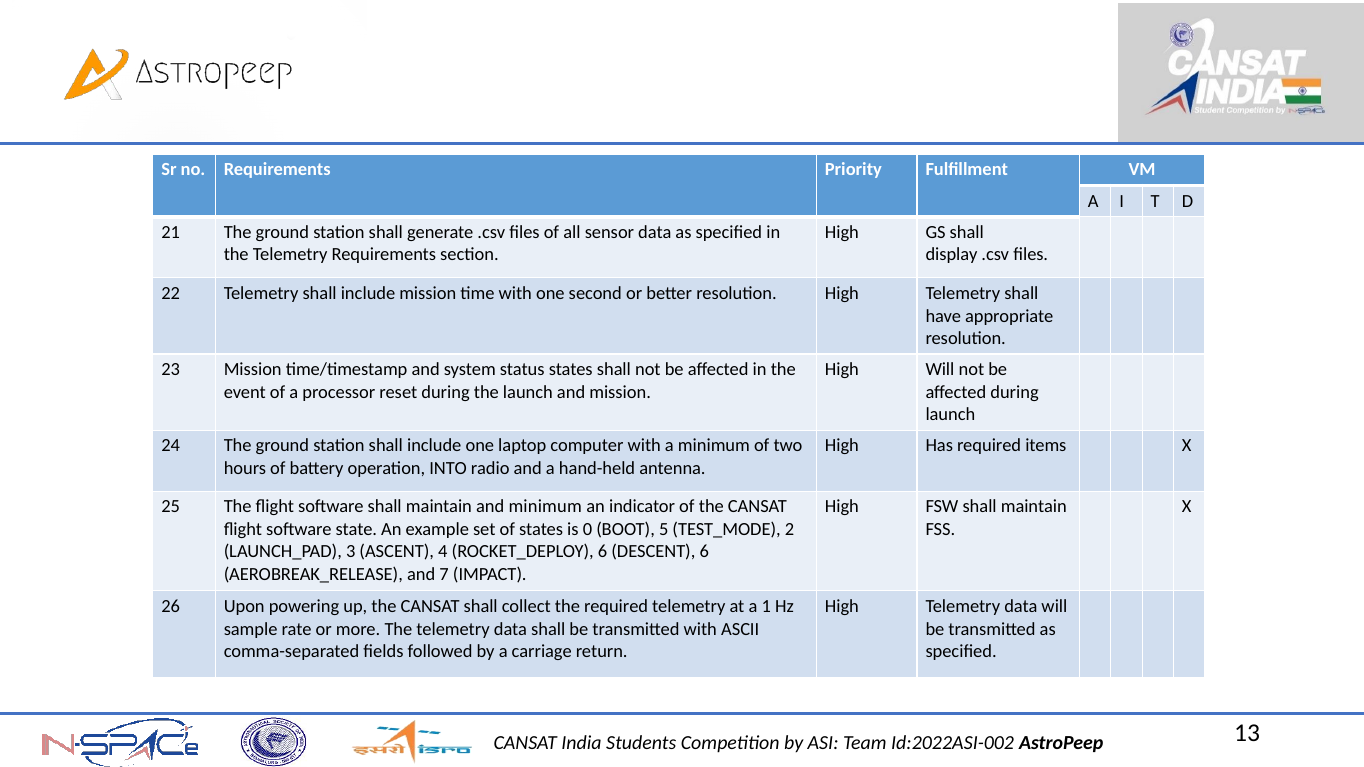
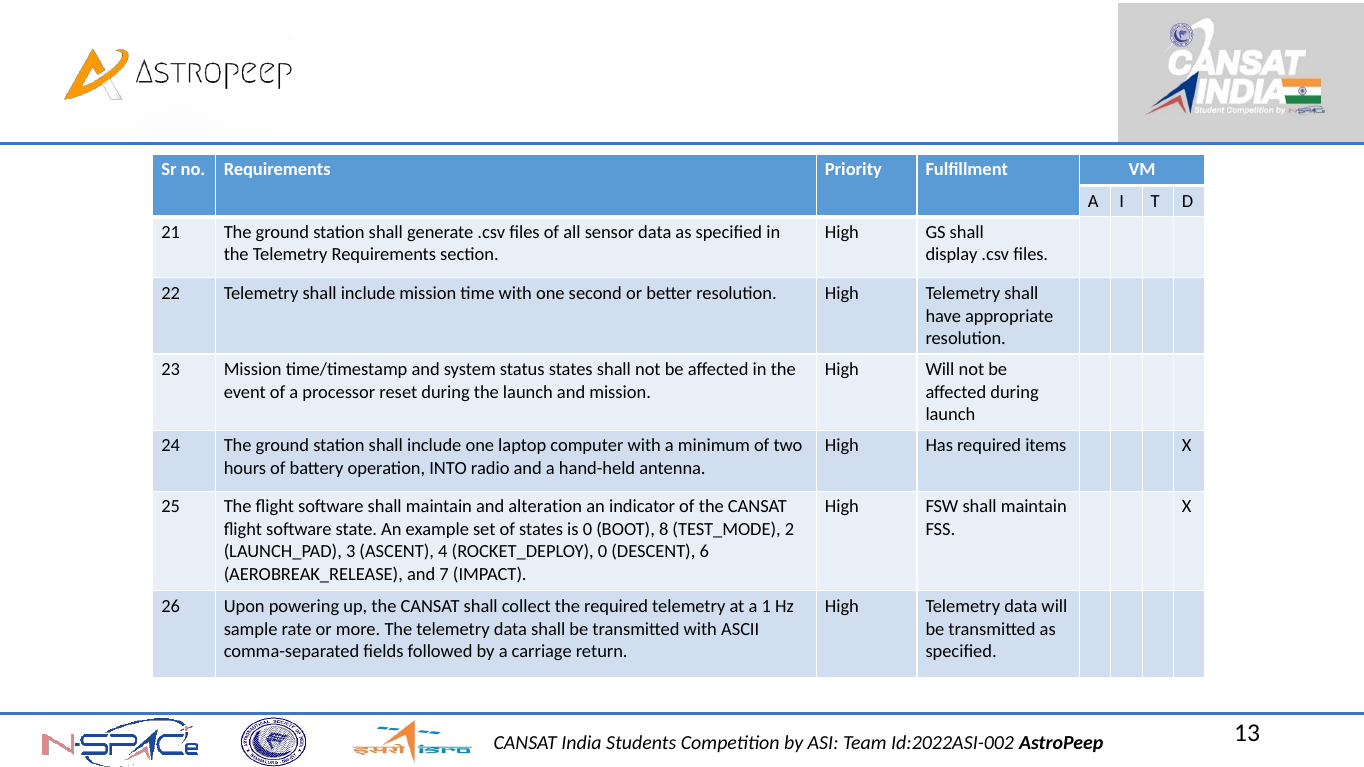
and minimum: minimum -> alteration (545, 507)
5: 5 -> 8 (664, 530)
6: 6 -> 0 (603, 552)
